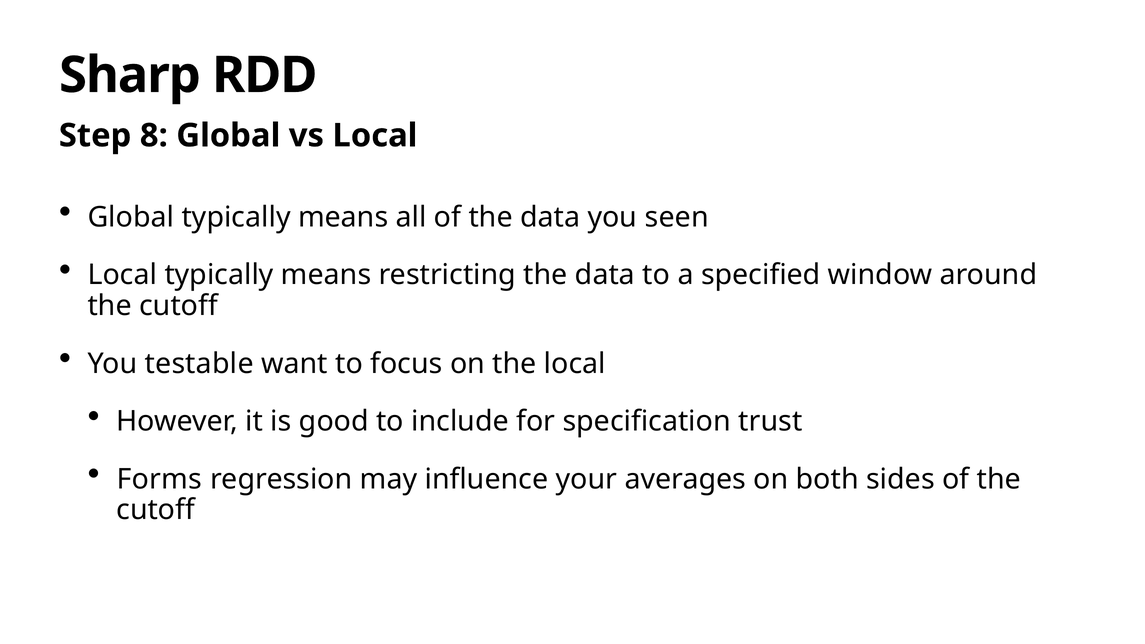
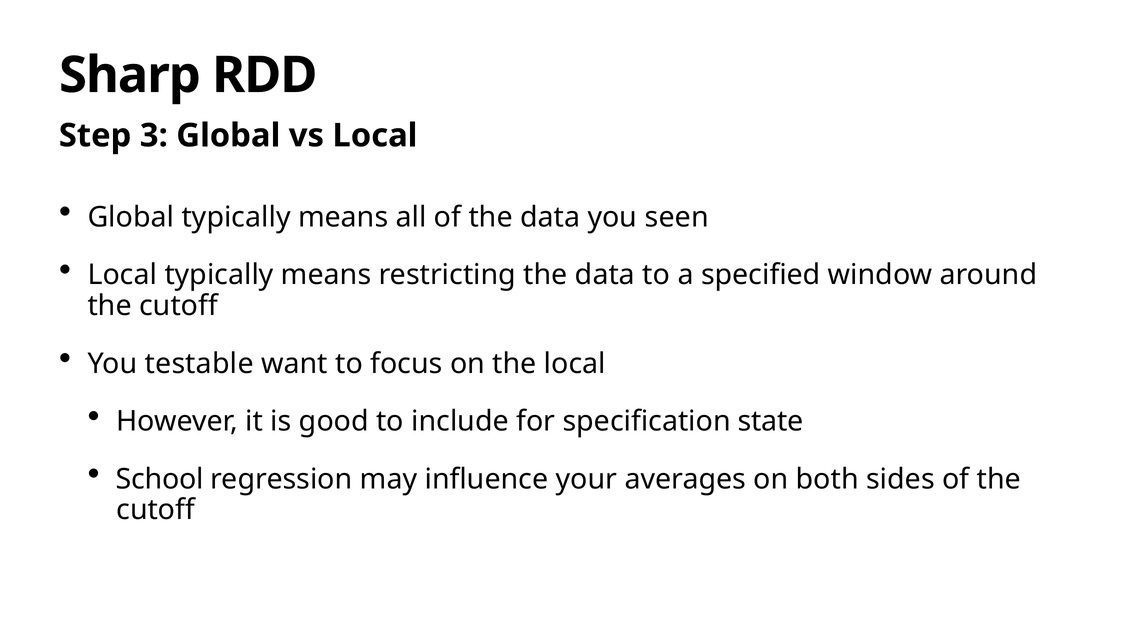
8: 8 -> 3 (154, 136)
trust: trust -> state (771, 421)
Forms: Forms -> School (160, 479)
